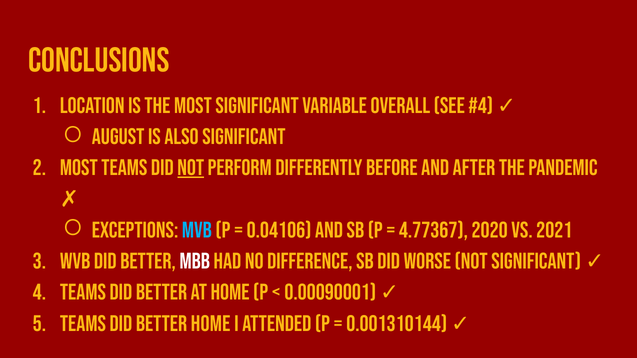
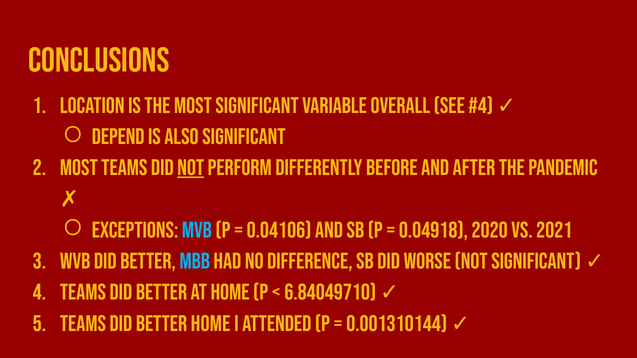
August: August -> Depend (118, 137)
4.77367: 4.77367 -> 0.04918 (433, 230)
MBB colour: white -> light blue (195, 262)
0.00090001: 0.00090001 -> 6.84049710 (330, 293)
